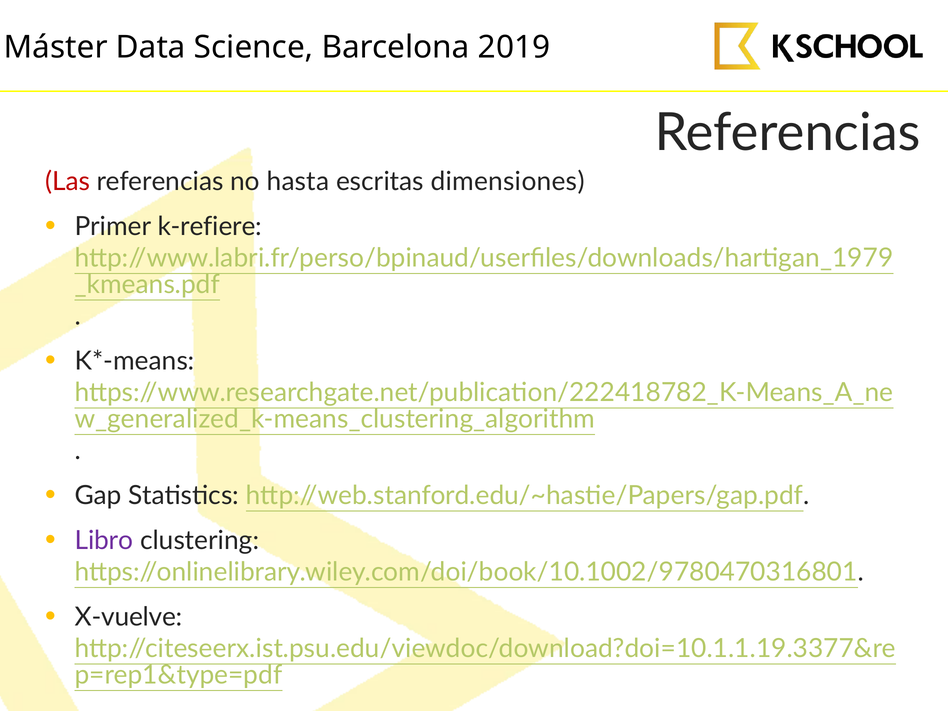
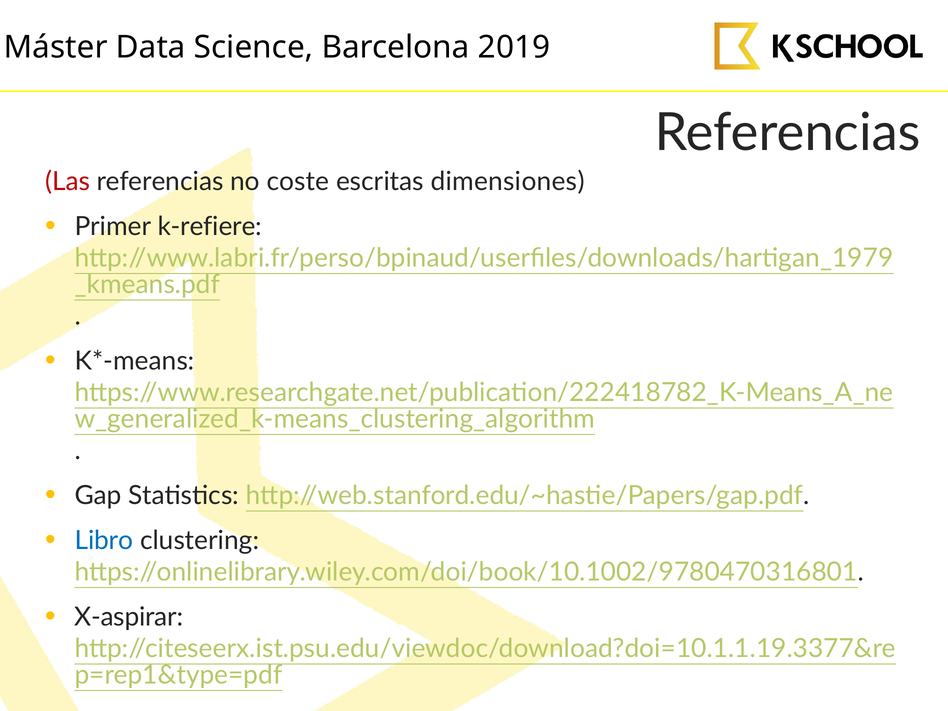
hasta: hasta -> coste (298, 182)
Libro colour: purple -> blue (104, 540)
X-vuelve: X-vuelve -> X-aspirar (129, 617)
